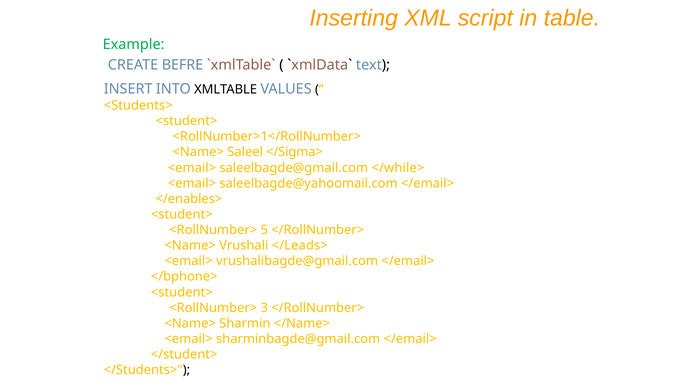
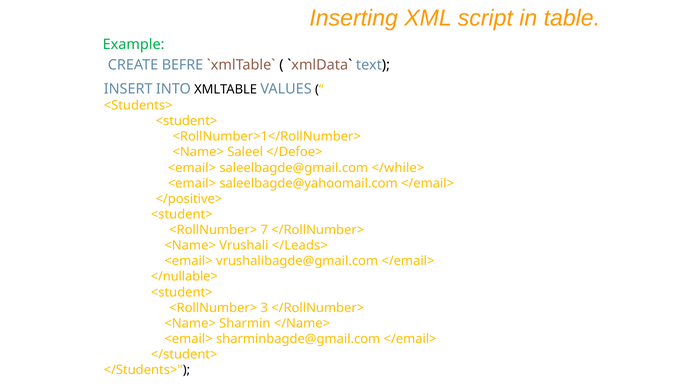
</Sigma>: </Sigma> -> </Defoe> (294, 152)
</enables>: </enables> -> </positive> (189, 199)
5: 5 -> 7 (264, 230)
</bphone>: </bphone> -> </nullable> (184, 277)
